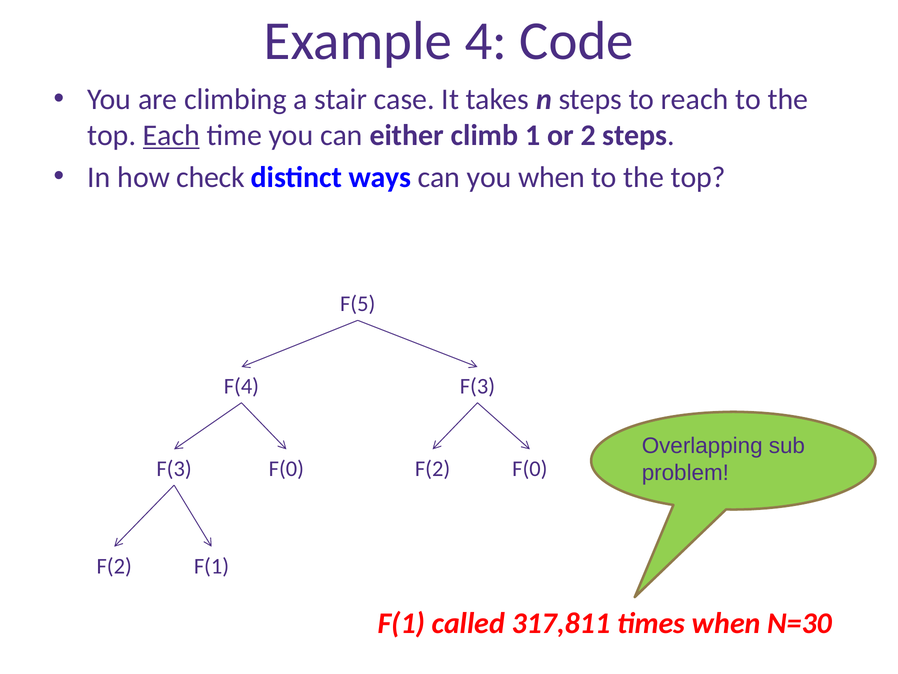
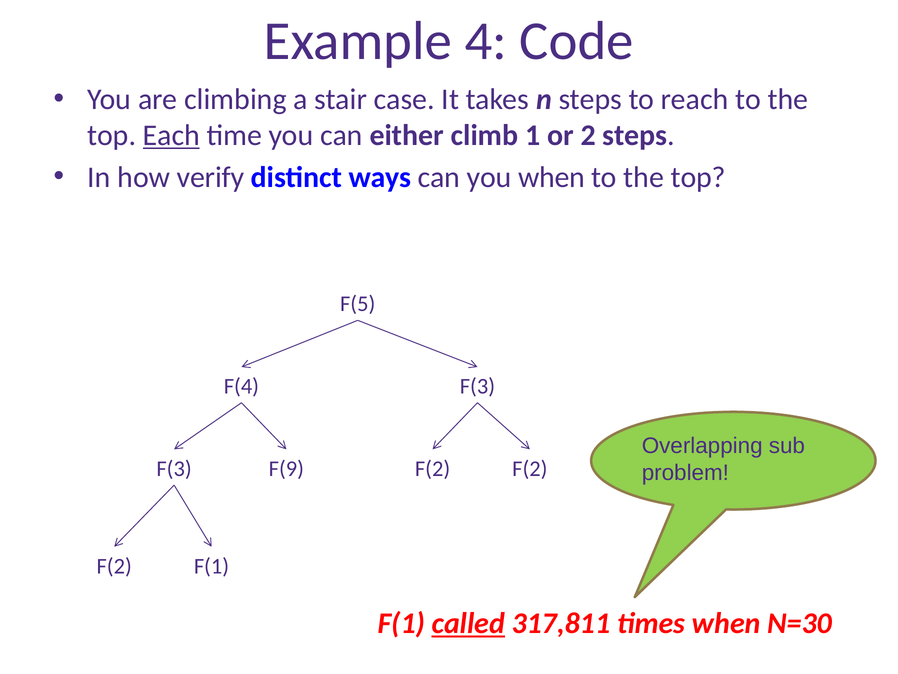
check: check -> verify (211, 177)
F(3 F(0: F(0 -> F(9 (286, 468)
F(2 F(0: F(0 -> F(2 (530, 468)
called underline: none -> present (468, 623)
